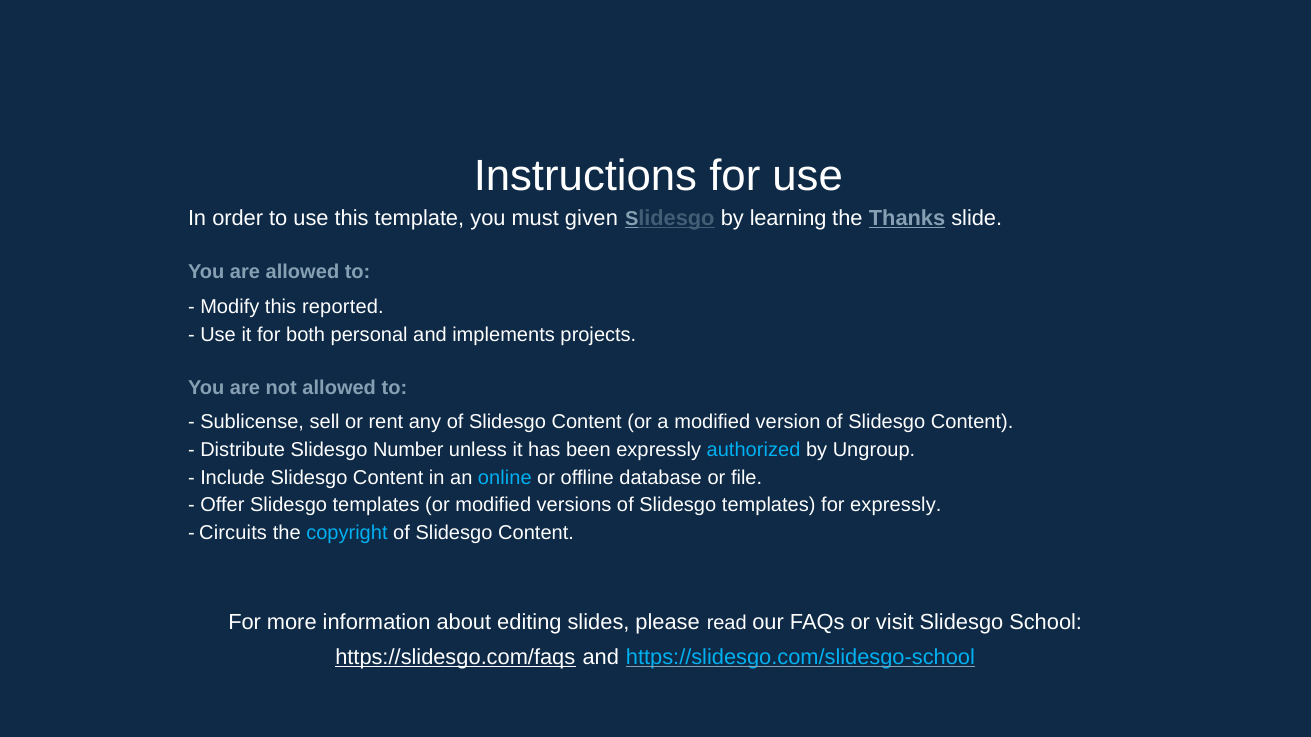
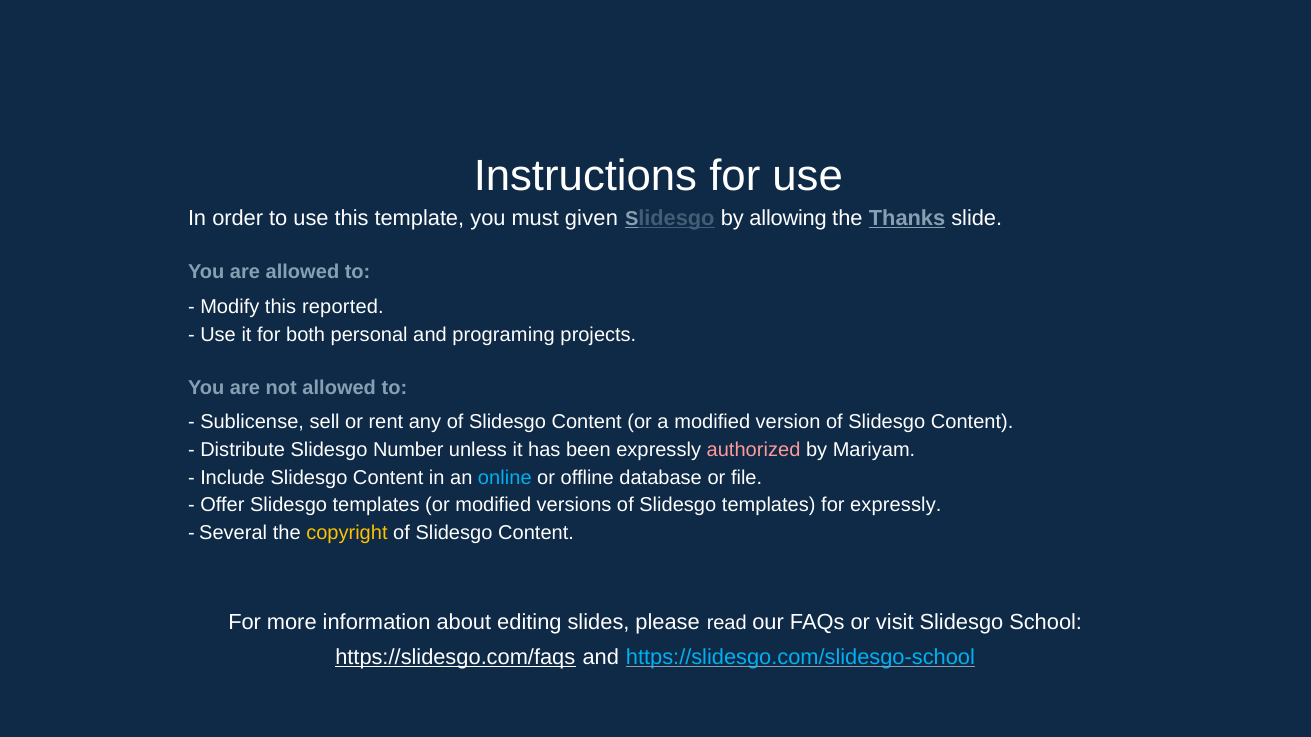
learning: learning -> allowing (788, 218)
implements: implements -> programing (504, 335)
authorized colour: light blue -> pink (754, 450)
Ungroup: Ungroup -> Mariyam (874, 450)
Circuits: Circuits -> Several (233, 533)
copyright colour: light blue -> yellow (347, 533)
